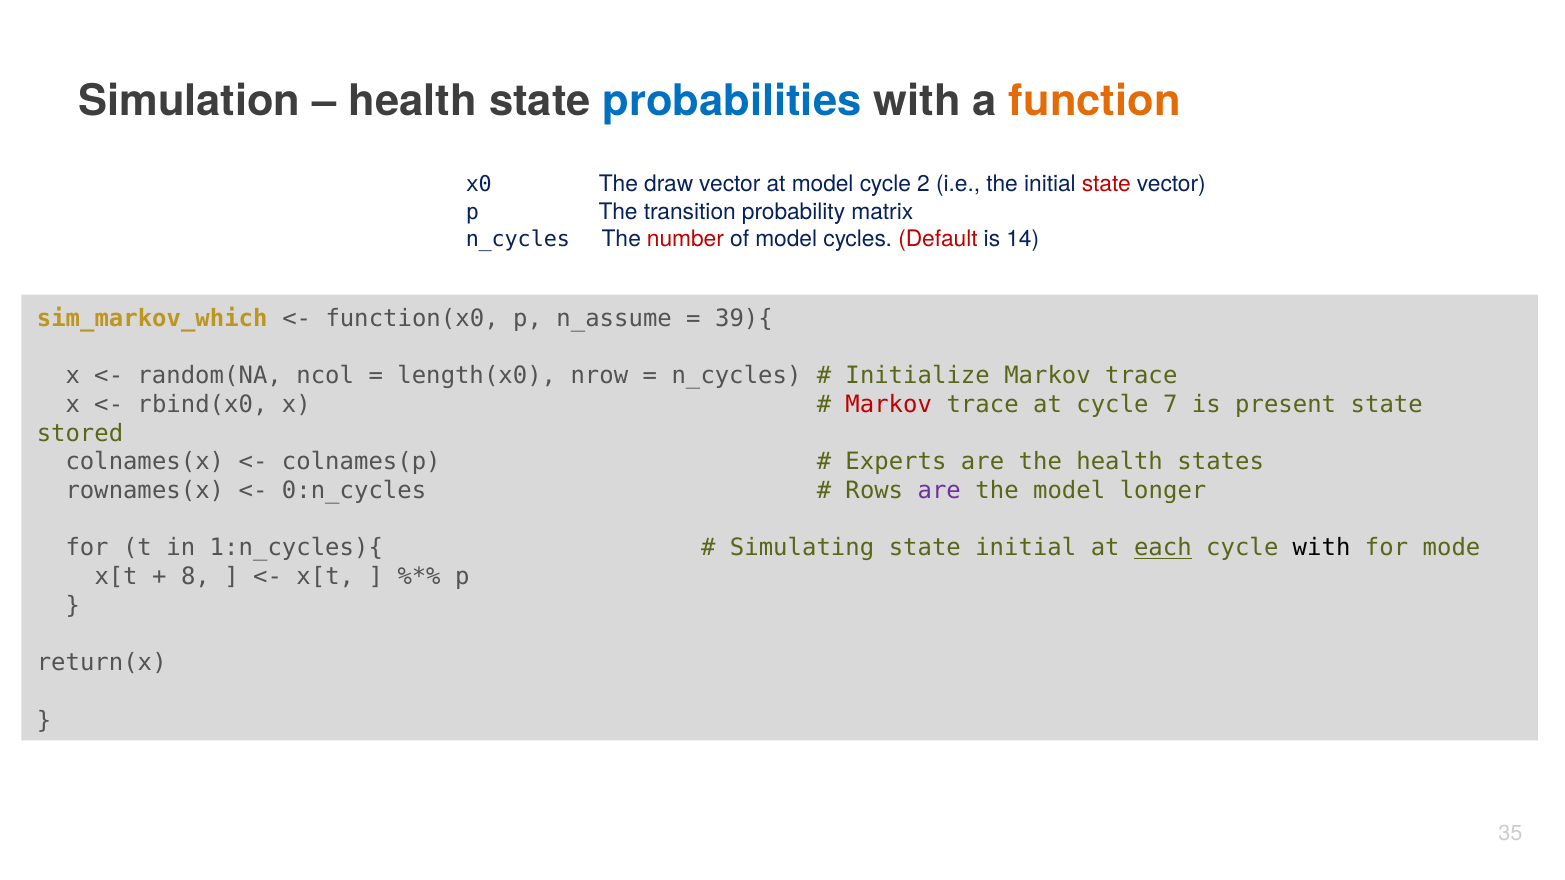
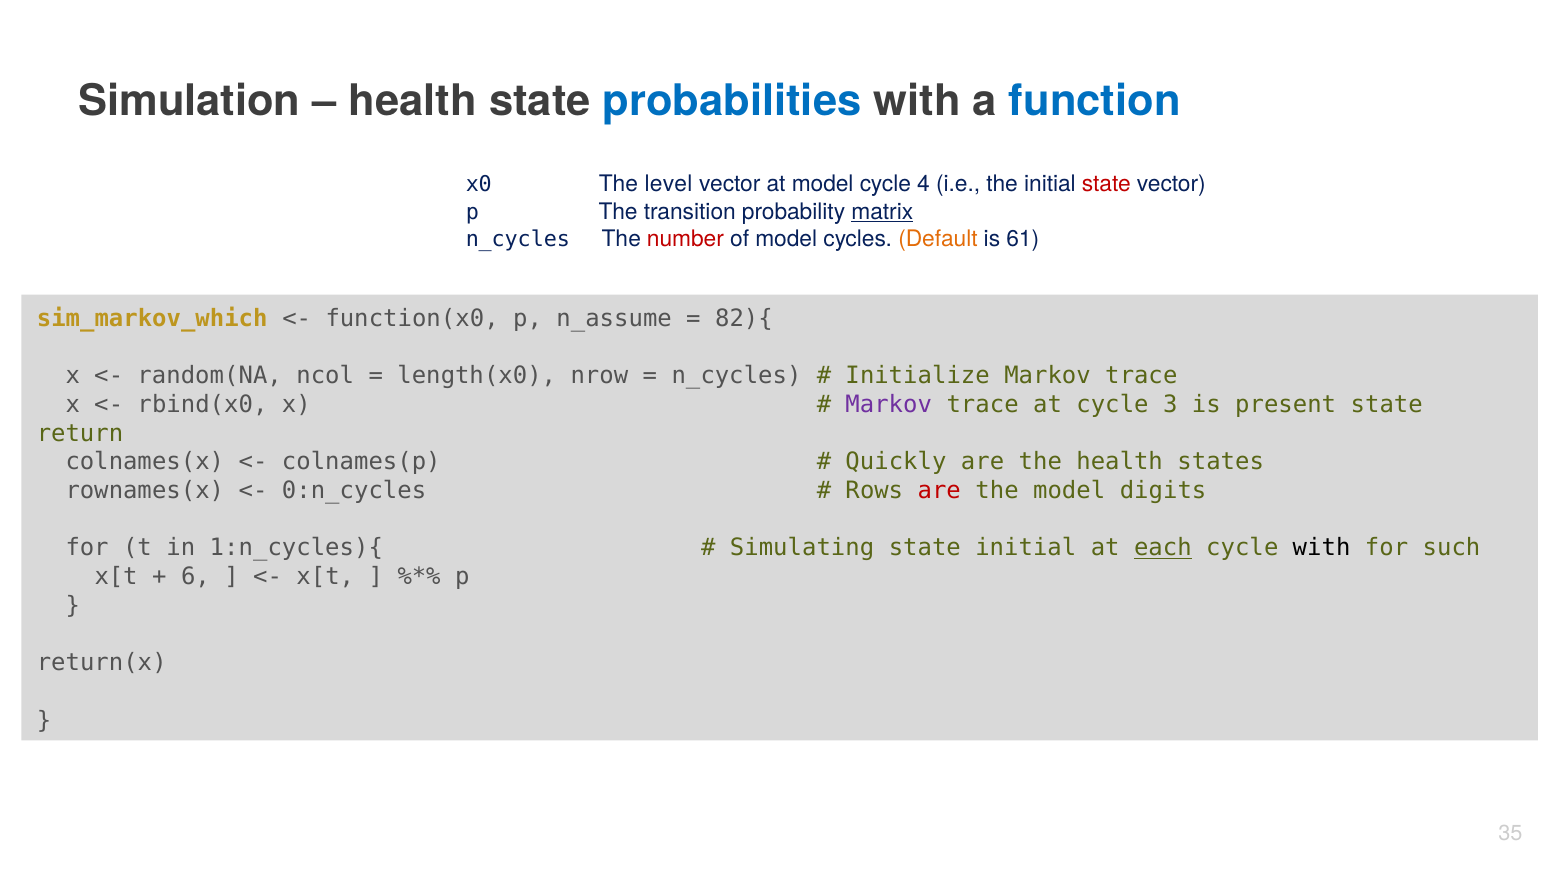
function colour: orange -> blue (1095, 101)
draw: draw -> level (669, 184)
2: 2 -> 4 (923, 184)
matrix underline: none -> present (882, 212)
Default colour: red -> orange (938, 239)
14: 14 -> 61 (1023, 239)
39){: 39){ -> 82){ (744, 318)
Markov colour: red -> purple (889, 405)
7: 7 -> 3 (1170, 405)
stored: stored -> return (80, 433)
Experts: Experts -> Quickly (896, 462)
are colour: purple -> red (939, 491)
longer: longer -> digits (1163, 491)
mode: mode -> such (1452, 548)
8: 8 -> 6 (195, 577)
